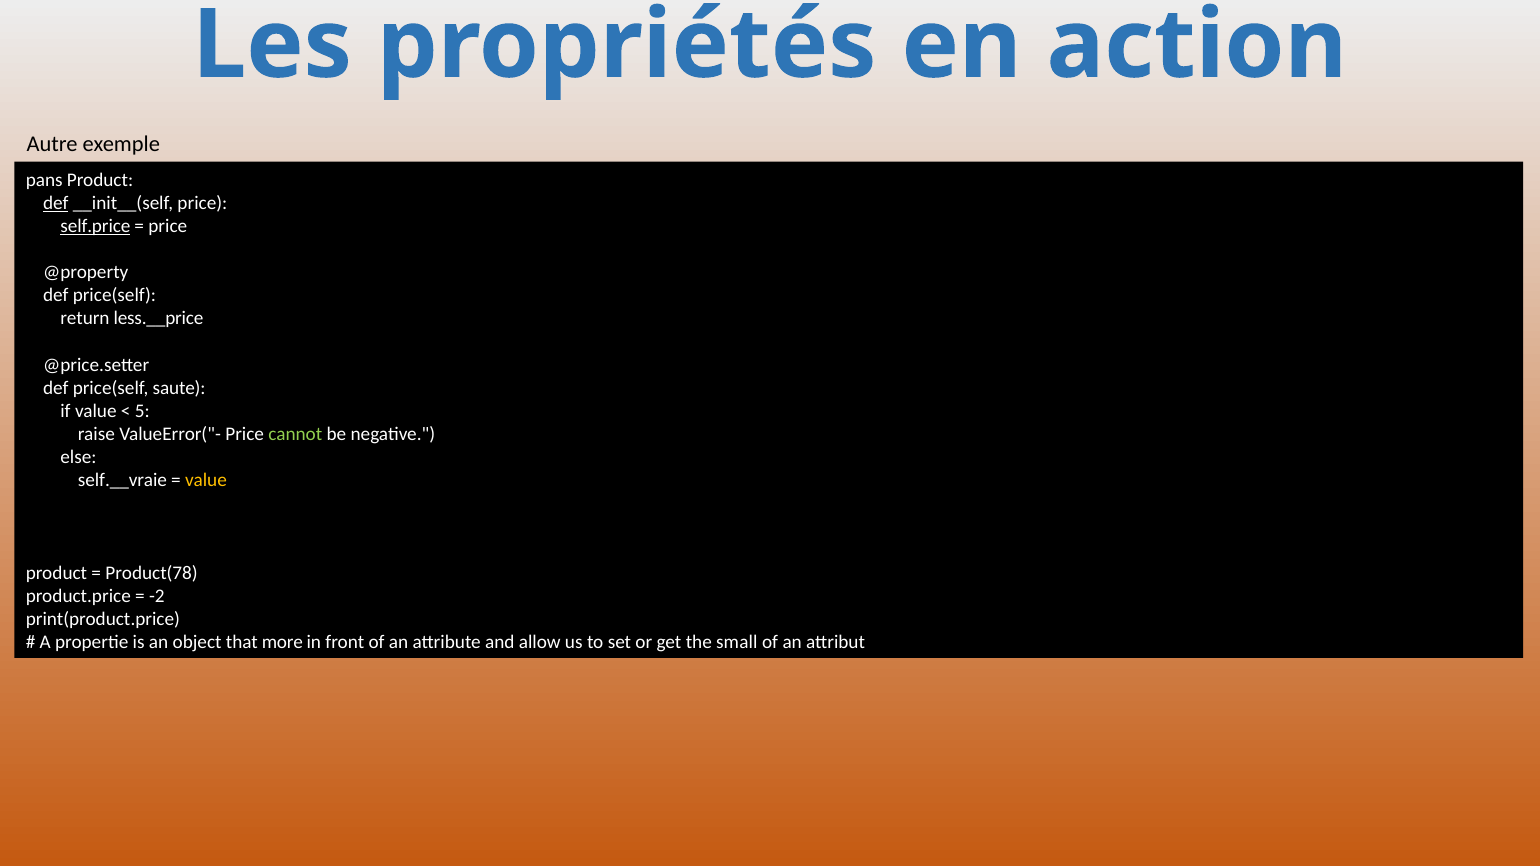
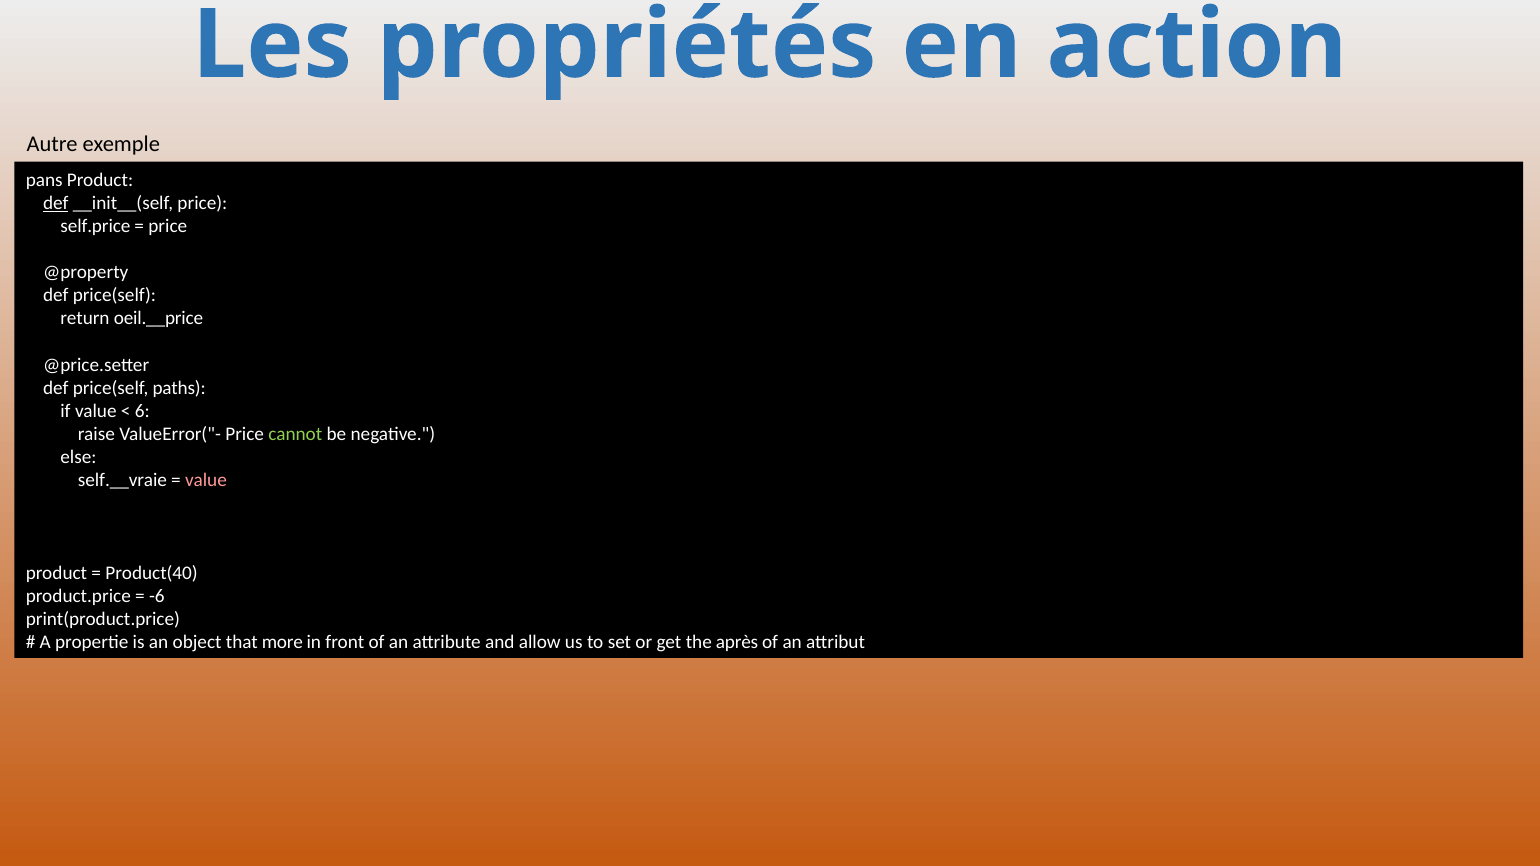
self.price underline: present -> none (95, 226)
less.__price: less.__price -> oeil.__price (158, 319)
saute: saute -> paths (179, 388)
5: 5 -> 6 (142, 411)
value colour: yellow -> pink (206, 480)
Product(78: Product(78 -> Product(40 (152, 573)
-2: -2 -> -6 (157, 596)
small: small -> après (737, 642)
